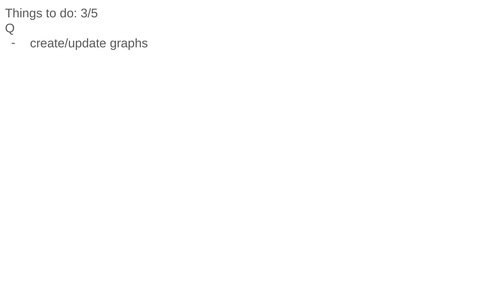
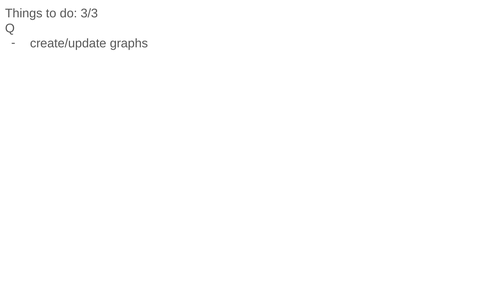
3/5: 3/5 -> 3/3 (89, 13)
